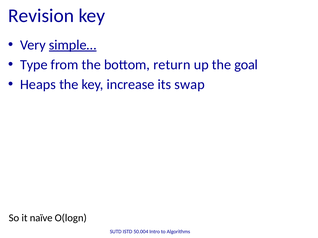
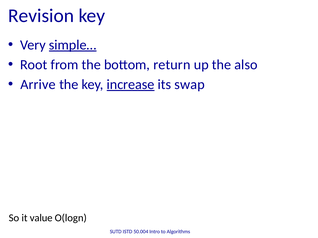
Type: Type -> Root (34, 65)
goal: goal -> also (246, 65)
Heaps: Heaps -> Arrive (38, 85)
increase underline: none -> present (131, 85)
naïve: naïve -> value (41, 218)
